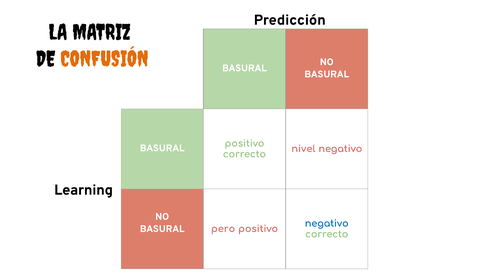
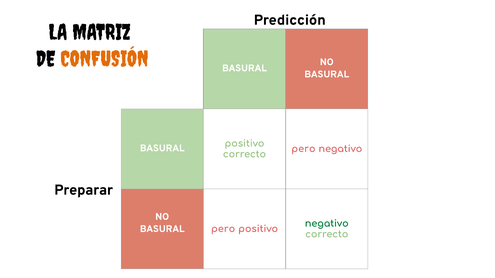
nivel: nivel -> pero (303, 149)
Learning: Learning -> Preparar (84, 190)
negativo colour: blue -> green (327, 224)
